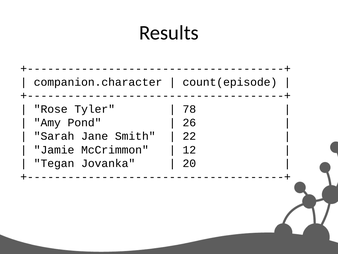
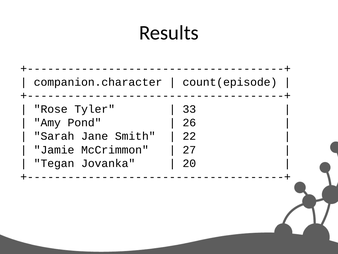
78: 78 -> 33 (189, 109)
12: 12 -> 27 (189, 150)
